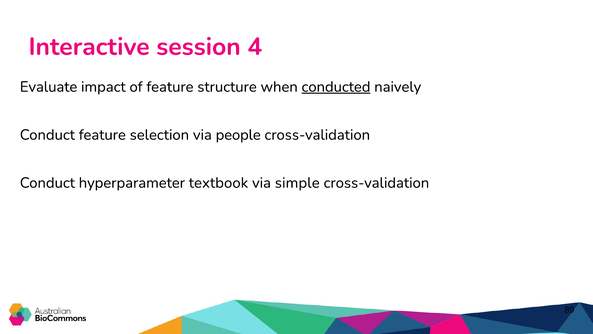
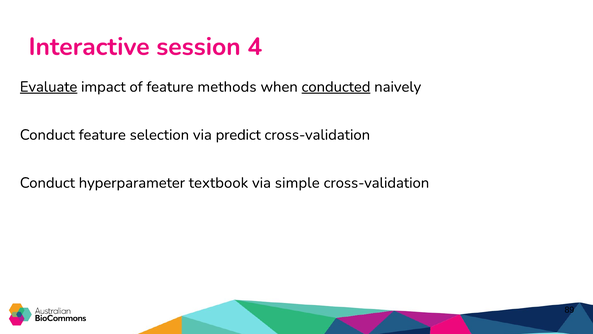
Evaluate underline: none -> present (49, 87)
structure: structure -> methods (227, 87)
people: people -> predict (238, 135)
